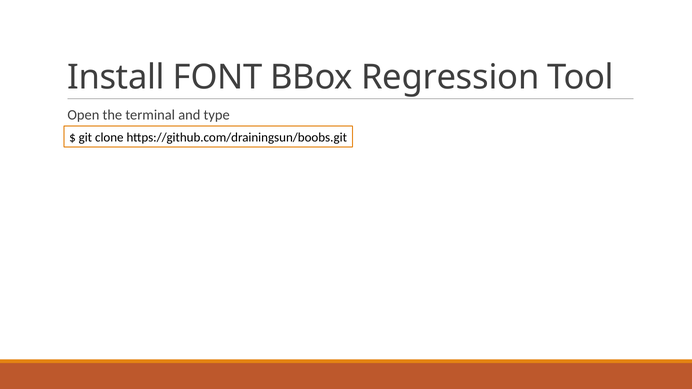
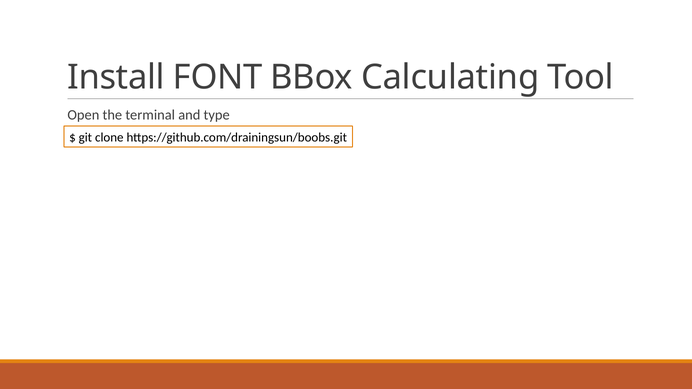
Regression: Regression -> Calculating (450, 78)
